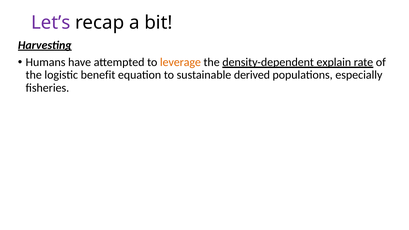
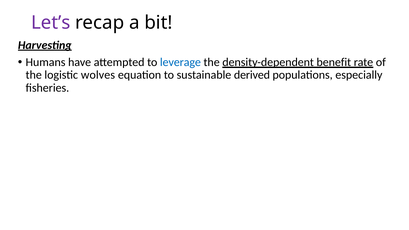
leverage colour: orange -> blue (180, 62)
explain: explain -> benefit (334, 62)
benefit: benefit -> wolves (98, 75)
